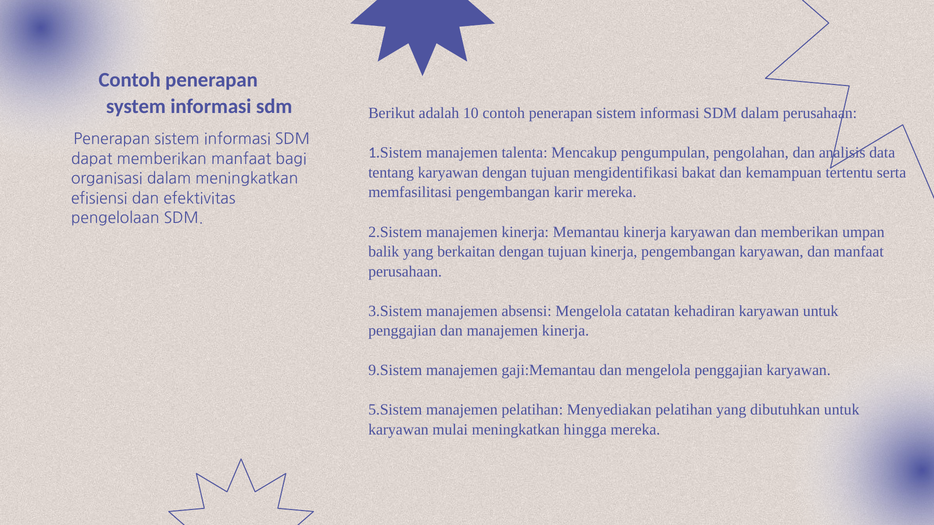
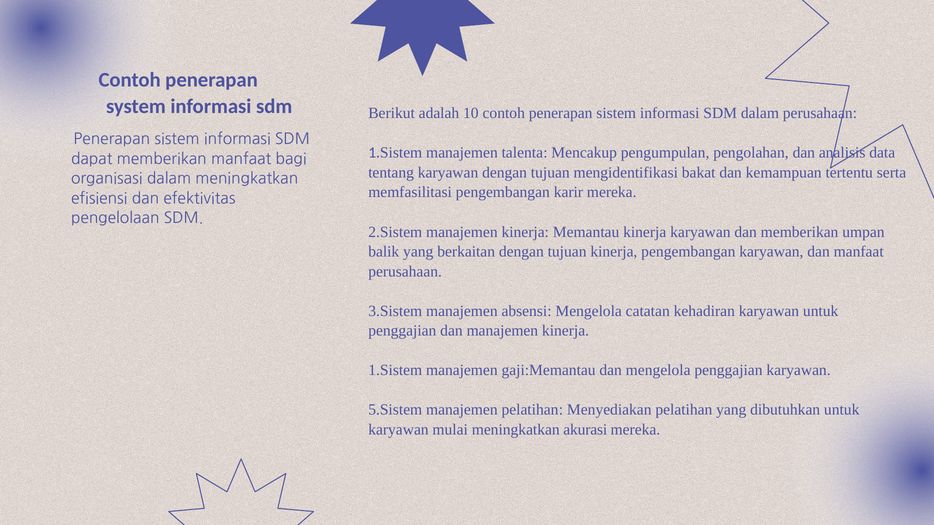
9.Sistem: 9.Sistem -> 1.Sistem (395, 371)
hingga: hingga -> akurasi (585, 430)
